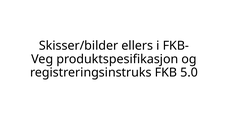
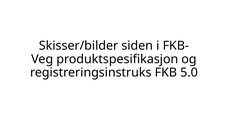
ellers: ellers -> siden (137, 46)
